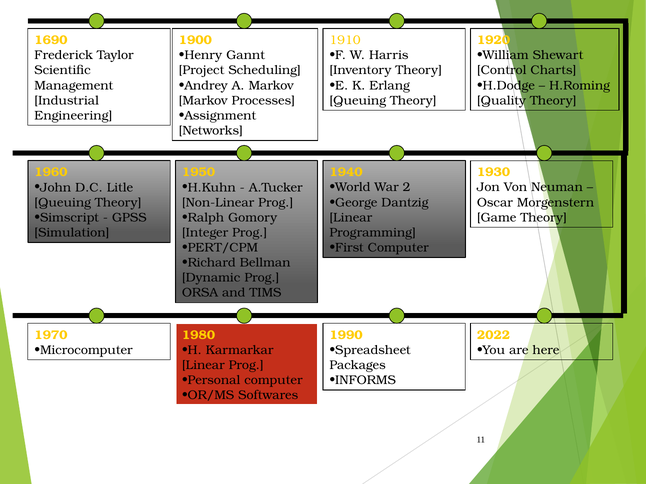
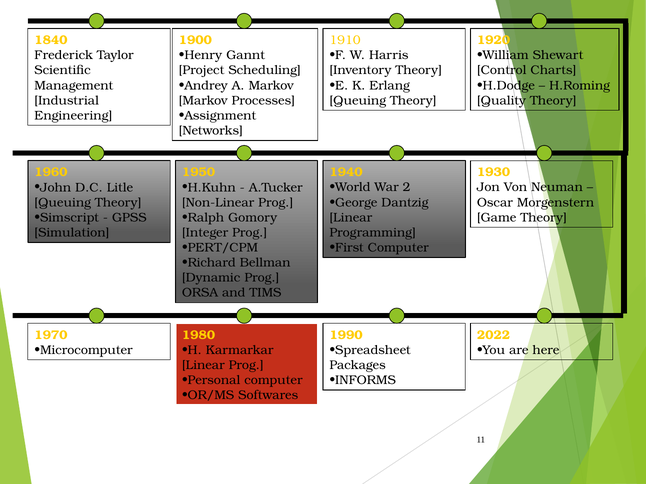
1690: 1690 -> 1840 (51, 40)
